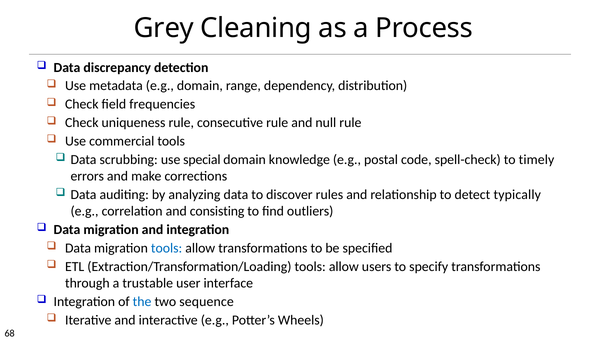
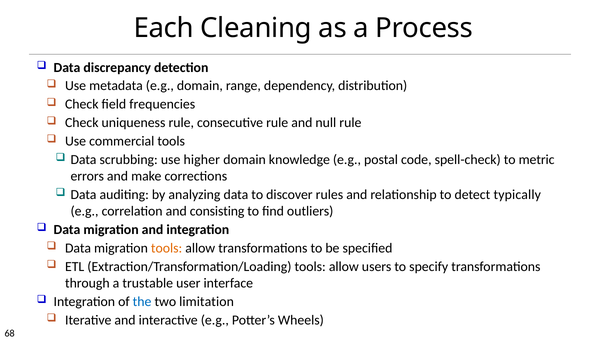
Grey: Grey -> Each (164, 28)
special: special -> higher (202, 160)
timely: timely -> metric (537, 160)
tools colour: blue -> orange (167, 248)
sequence: sequence -> limitation (207, 301)
